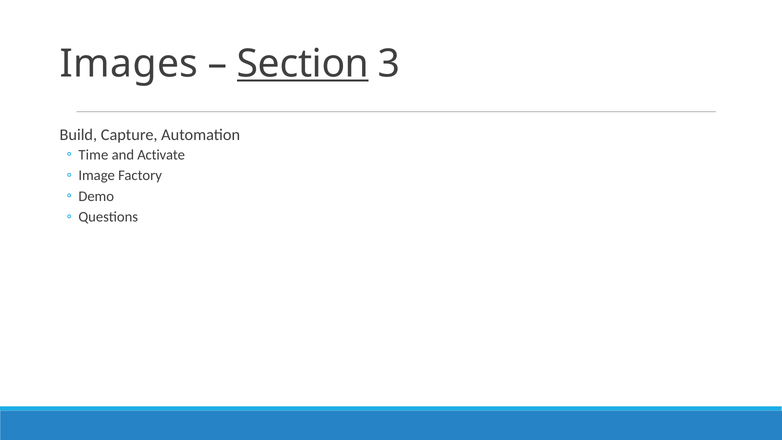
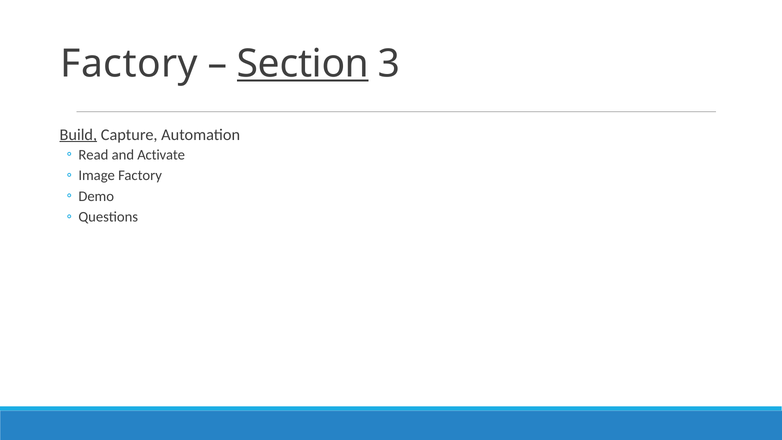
Images: Images -> Factory (129, 64)
Build underline: none -> present (78, 135)
Time: Time -> Read (93, 155)
